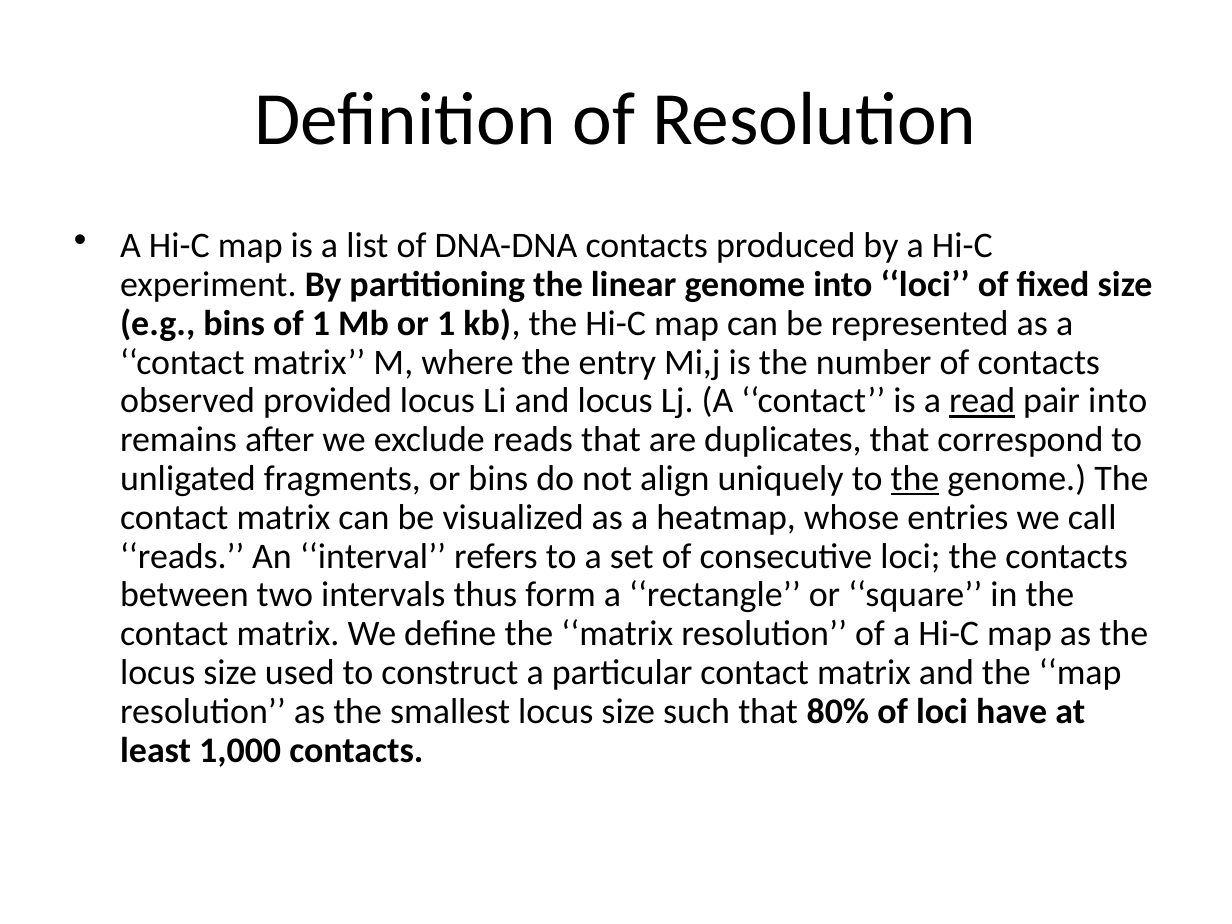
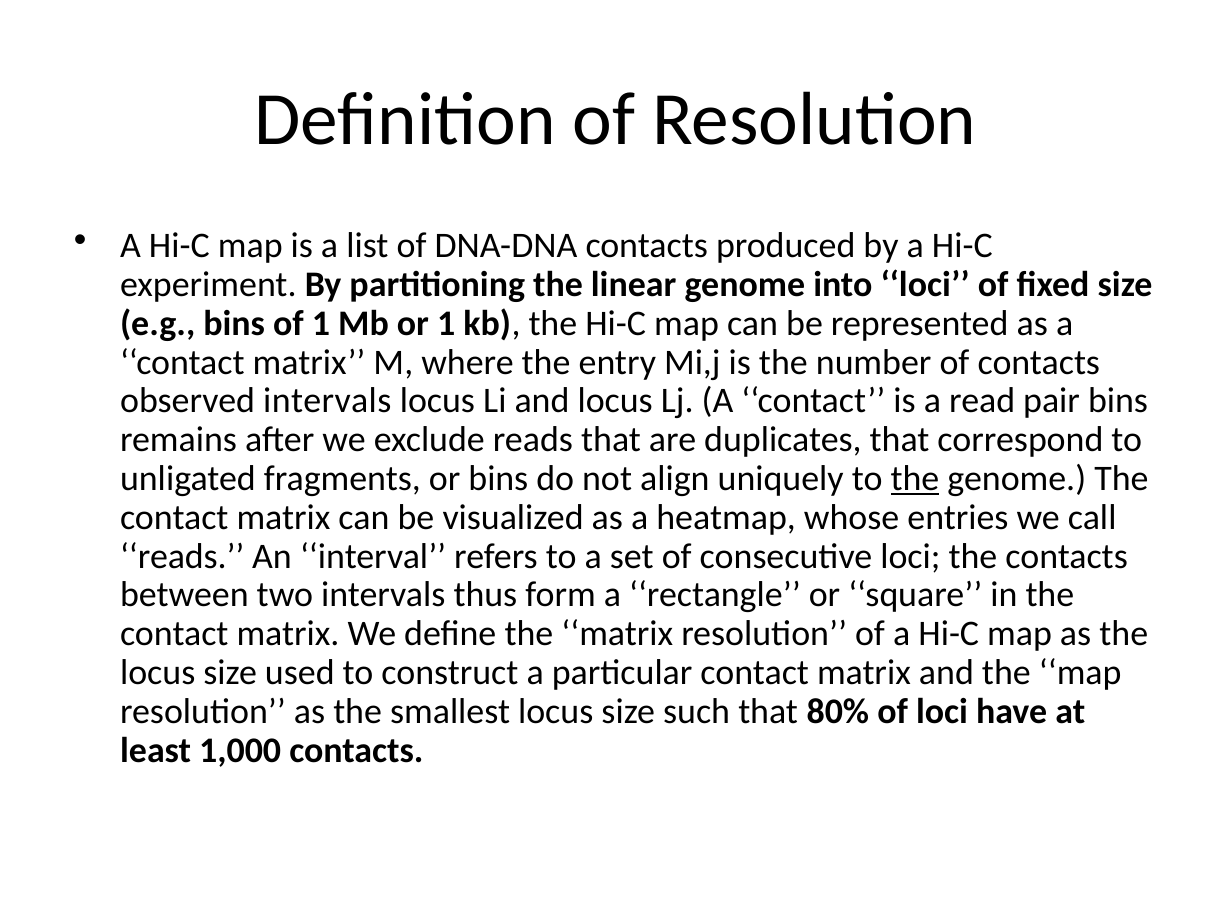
observed provided: provided -> intervals (327, 401)
read underline: present -> none (982, 401)
pair into: into -> bins (1118, 401)
